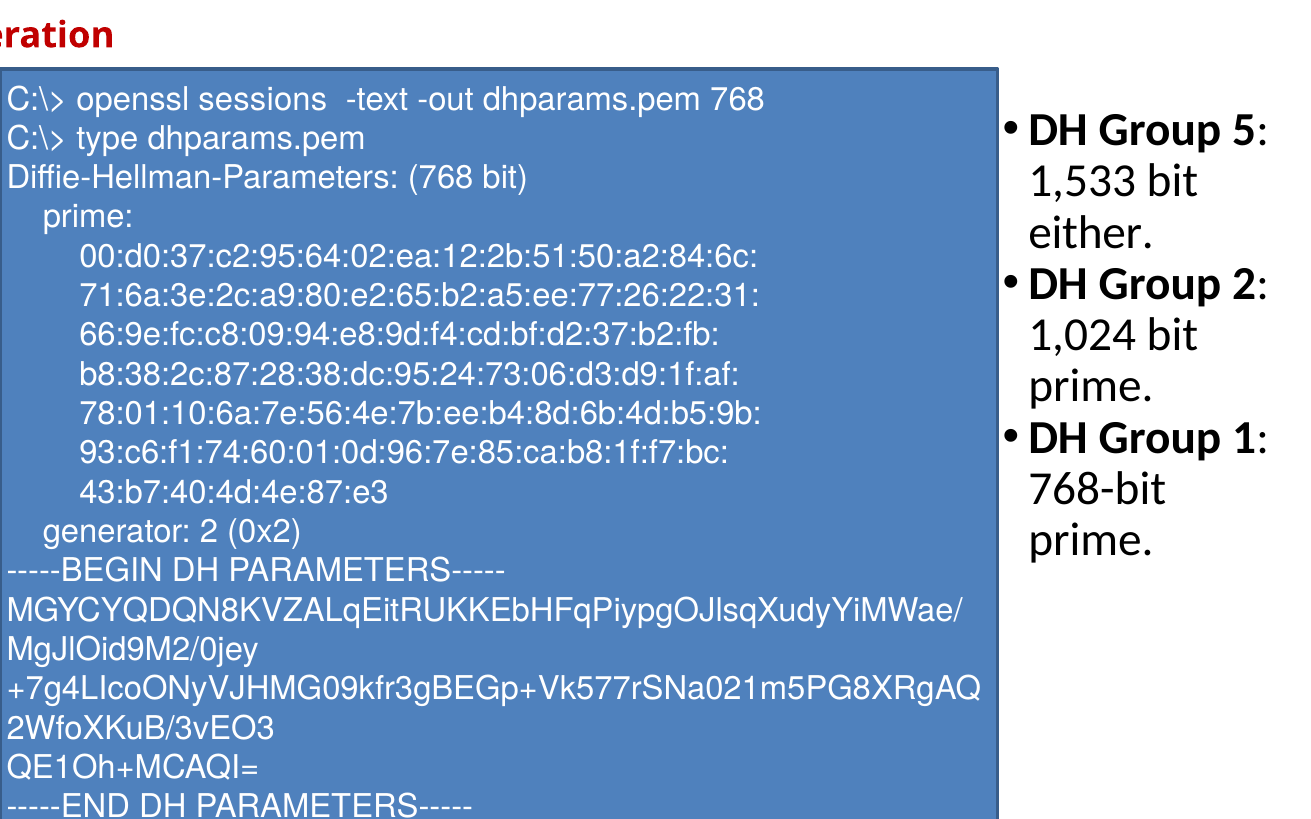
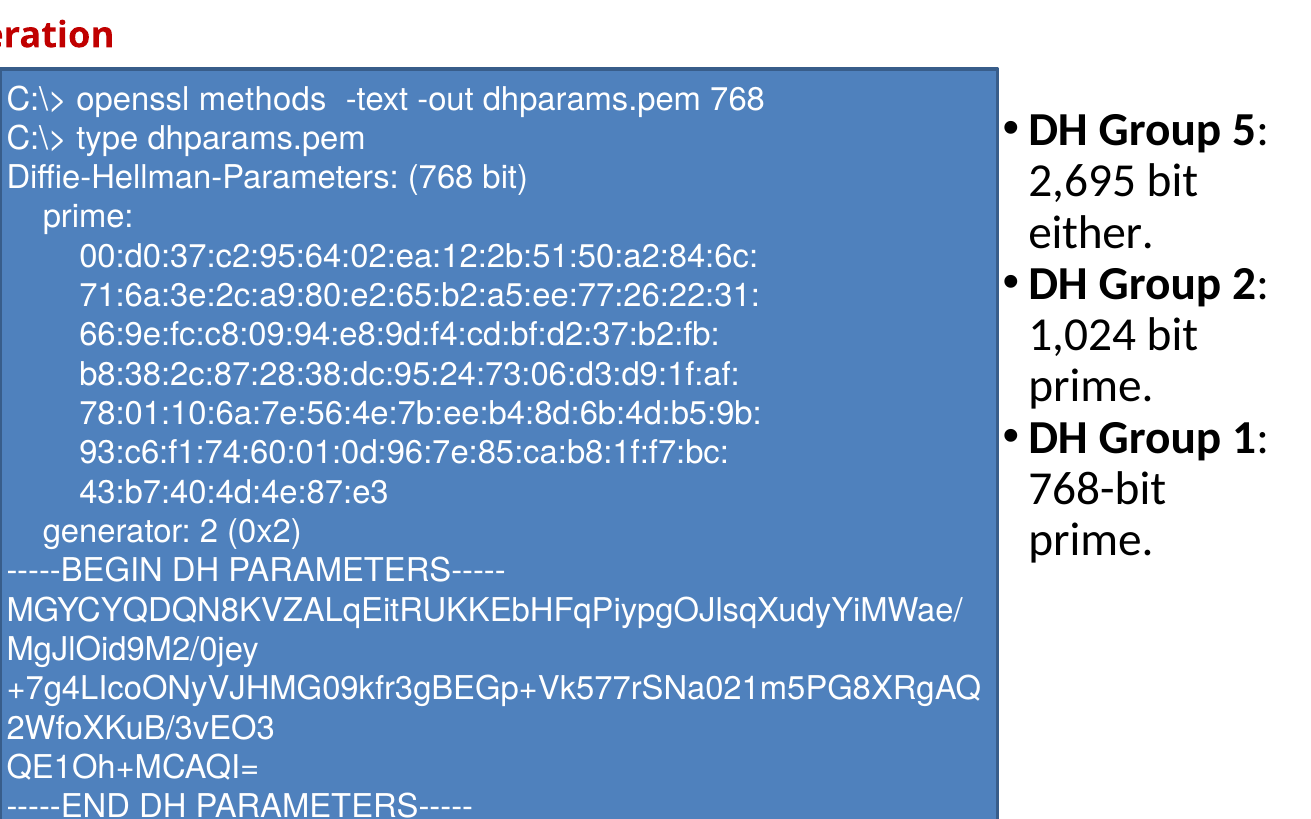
sessions: sessions -> methods (263, 99)
1,533: 1,533 -> 2,695 (1082, 181)
